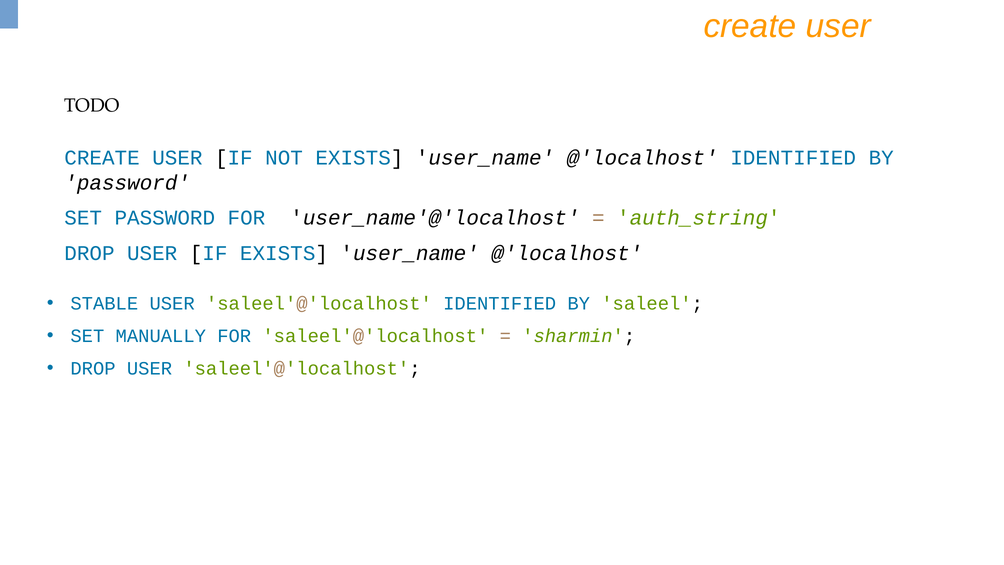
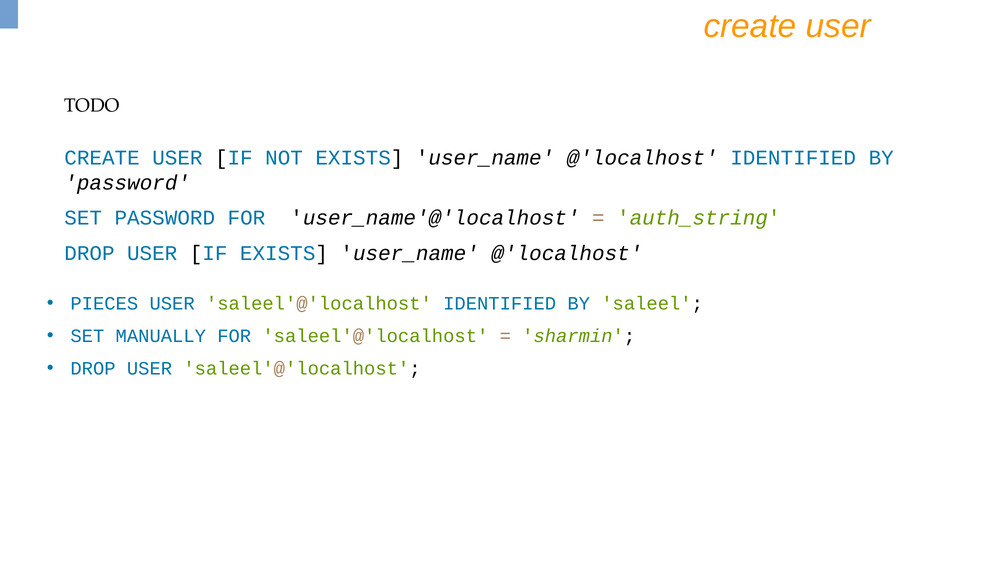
STABLE: STABLE -> PIECES (104, 303)
